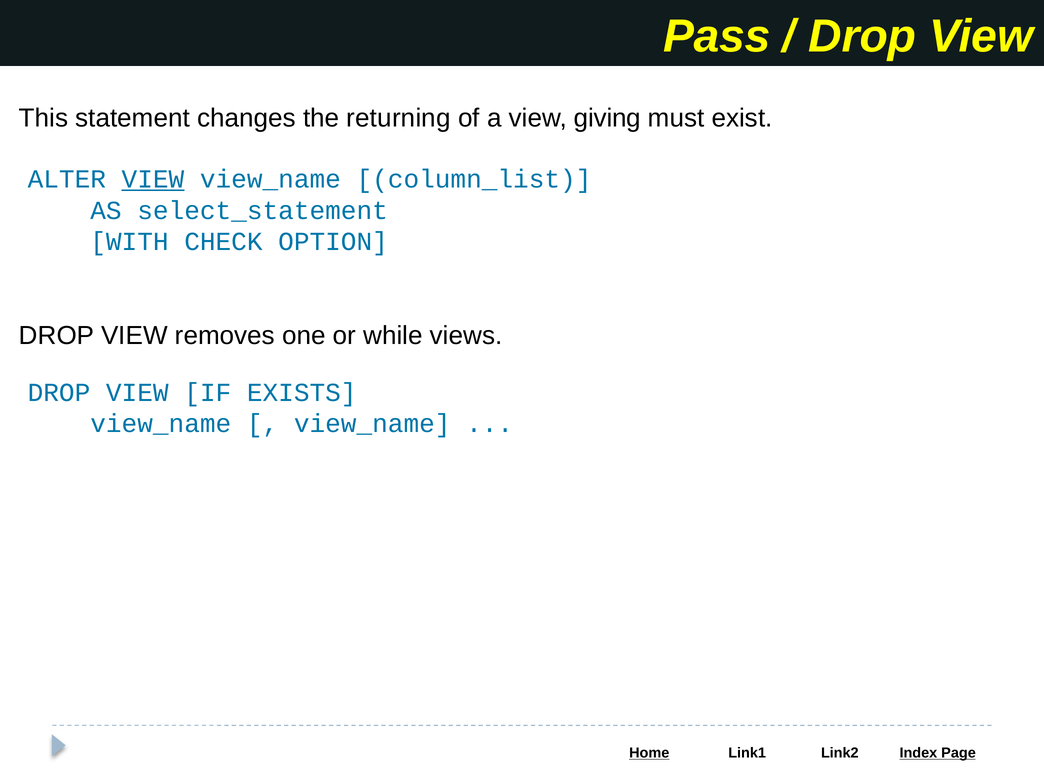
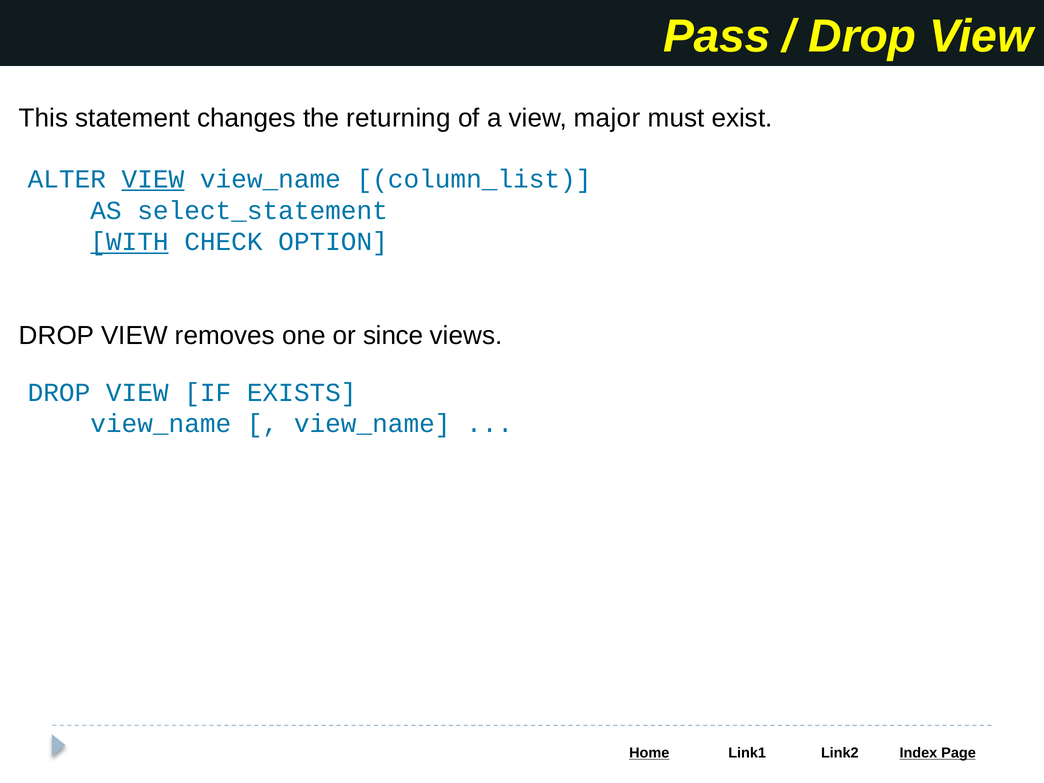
giving: giving -> major (607, 118)
WITH underline: none -> present (129, 242)
while: while -> since (393, 336)
